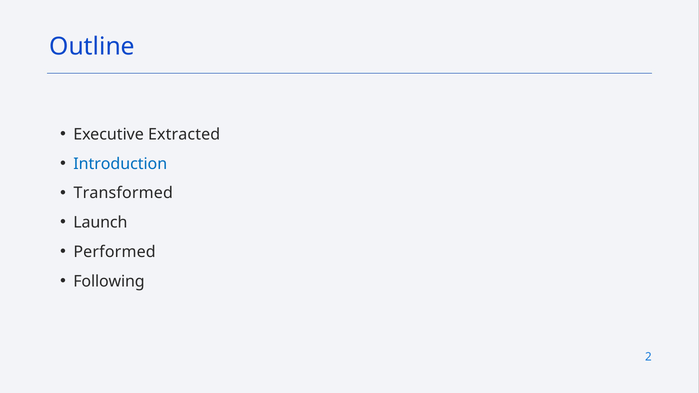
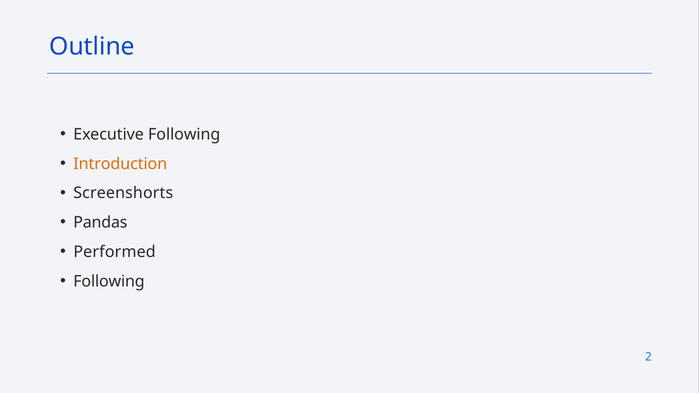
Executive Extracted: Extracted -> Following (184, 134)
Introduction colour: blue -> orange (120, 164)
Transformed: Transformed -> Screenshorts (123, 193)
Launch: Launch -> Pandas (100, 223)
